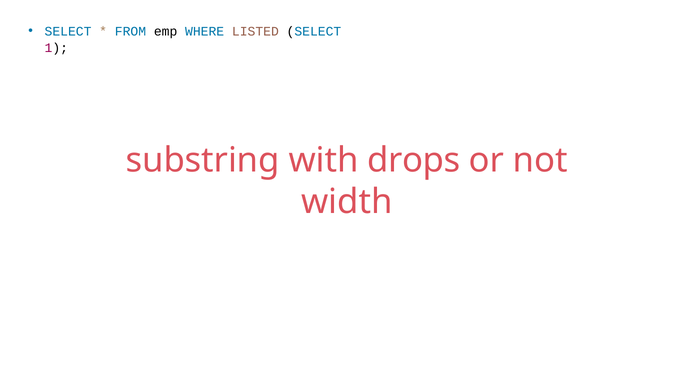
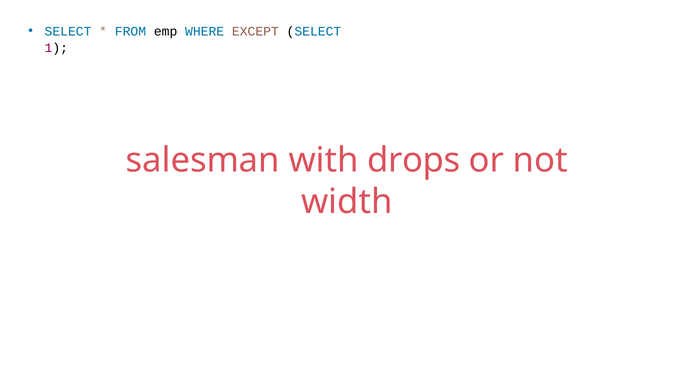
LISTED: LISTED -> EXCEPT (255, 31)
substring: substring -> salesman (203, 160)
